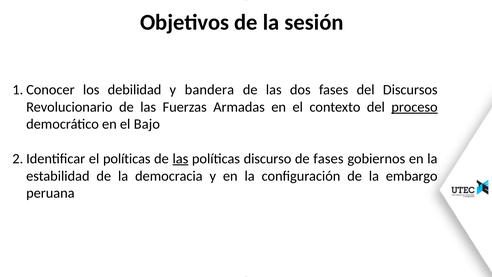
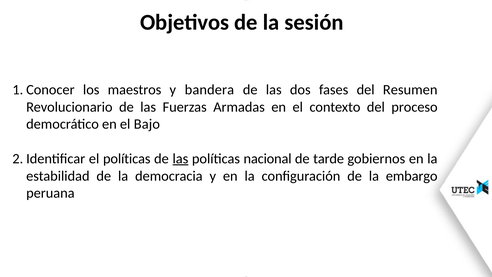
debilidad: debilidad -> maestros (135, 90)
Discursos: Discursos -> Resumen (410, 90)
proceso underline: present -> none (414, 107)
discurso: discurso -> nacional (268, 159)
de fases: fases -> tarde (329, 159)
